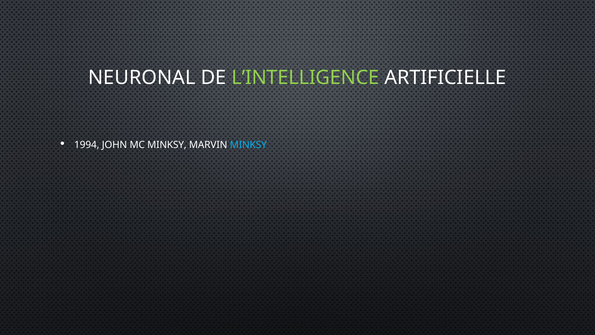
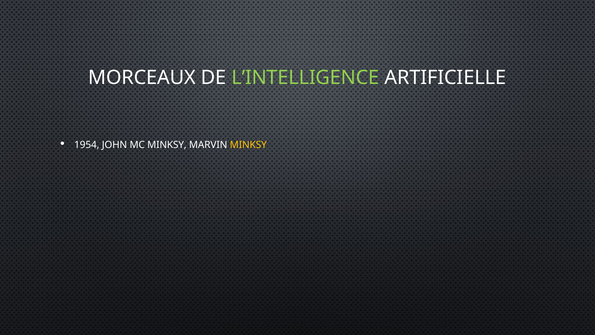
NEURONAL: NEURONAL -> MORCEAUX (142, 78)
1994: 1994 -> 1954 (87, 145)
MINKSY colour: light blue -> yellow (248, 145)
